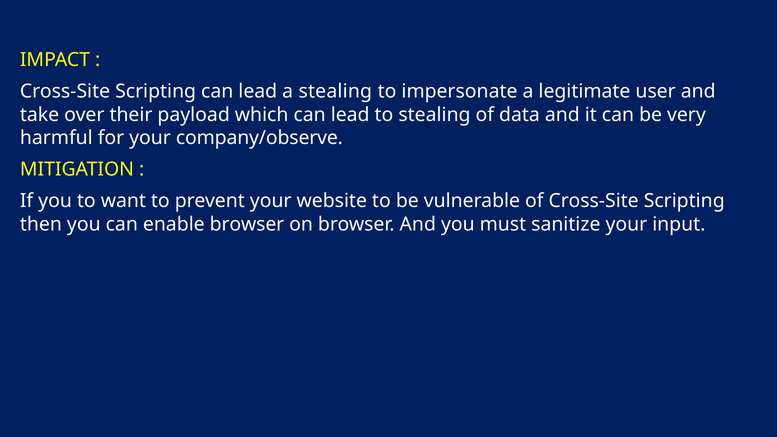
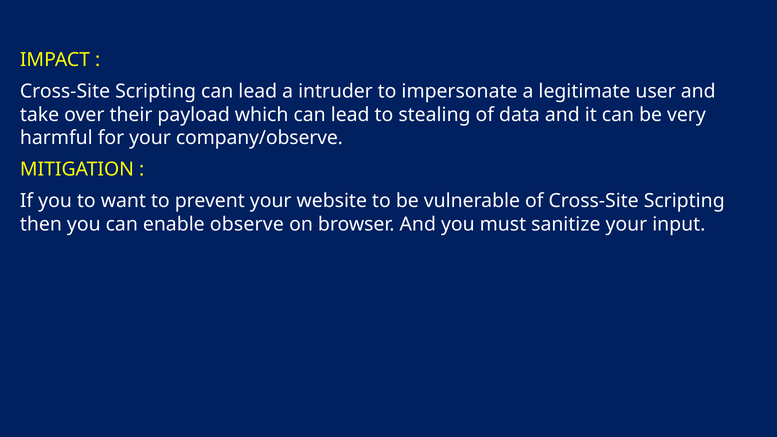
a stealing: stealing -> intruder (335, 91)
enable browser: browser -> observe (247, 224)
